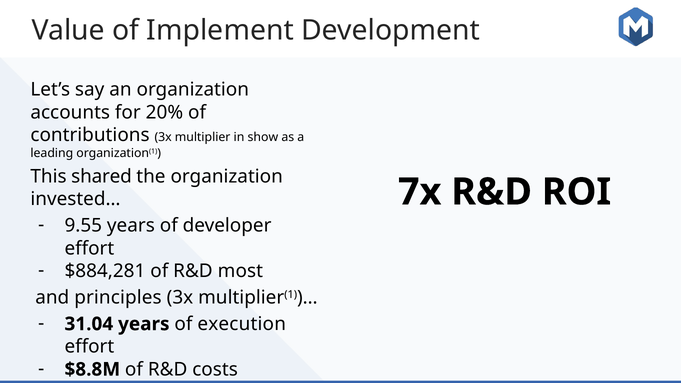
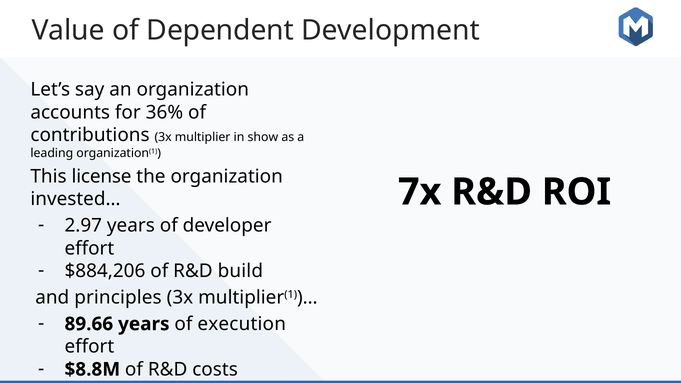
Implement: Implement -> Dependent (220, 31)
20%: 20% -> 36% (164, 112)
shared: shared -> license (102, 176)
9.55: 9.55 -> 2.97 (83, 226)
$884,281: $884,281 -> $884,206 (105, 271)
most: most -> build (240, 271)
31.04: 31.04 -> 89.66 (89, 324)
